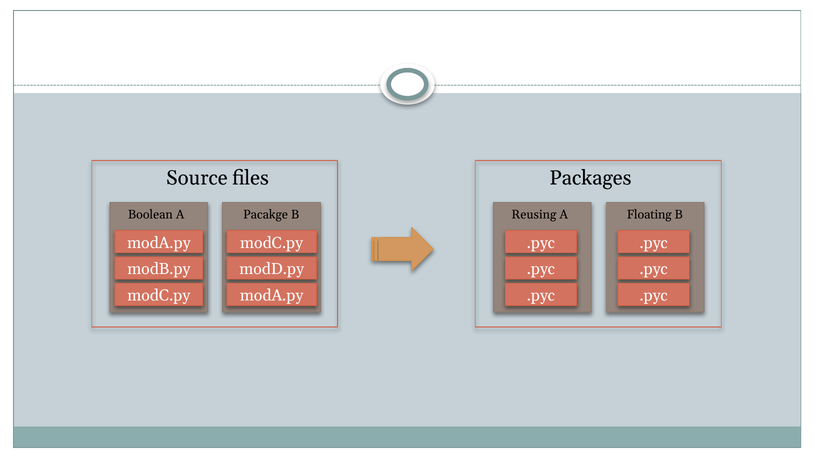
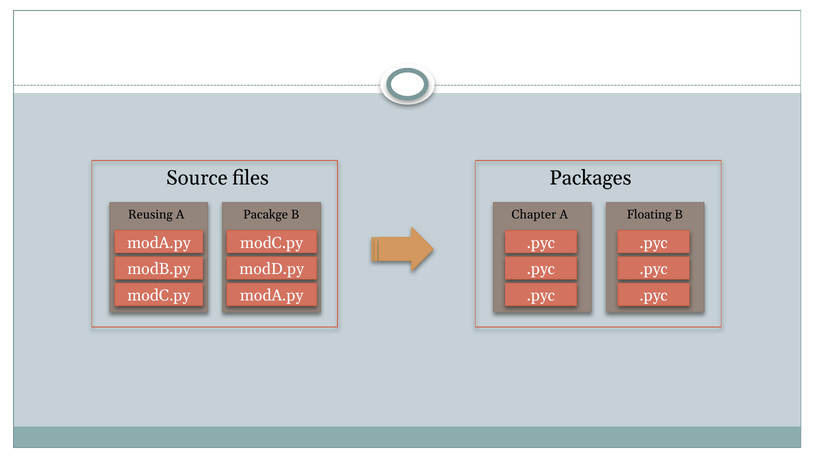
Boolean: Boolean -> Reusing (150, 215)
Reusing: Reusing -> Chapter (534, 215)
